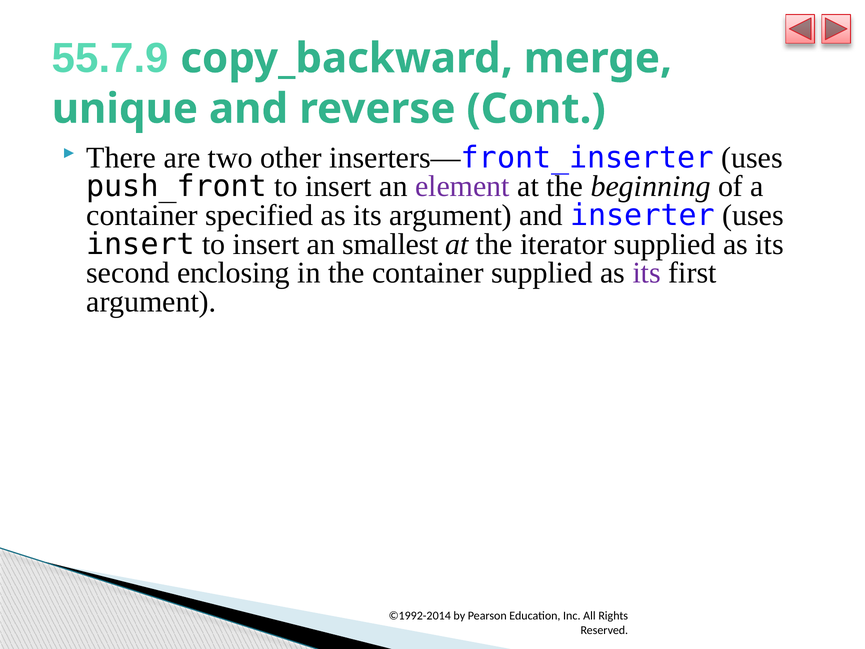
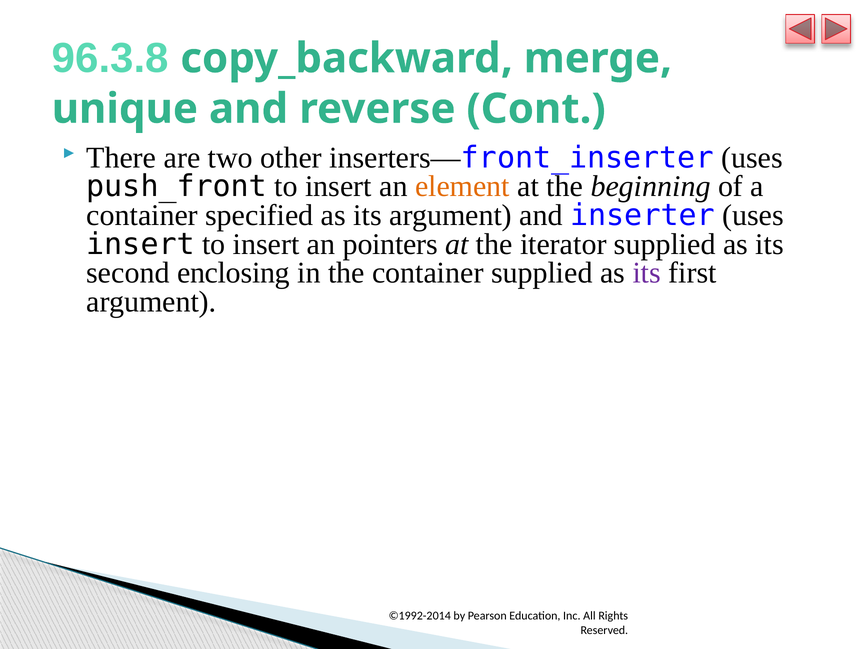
55.7.9: 55.7.9 -> 96.3.8 (110, 58)
element colour: purple -> orange (462, 186)
smallest: smallest -> pointers (390, 244)
